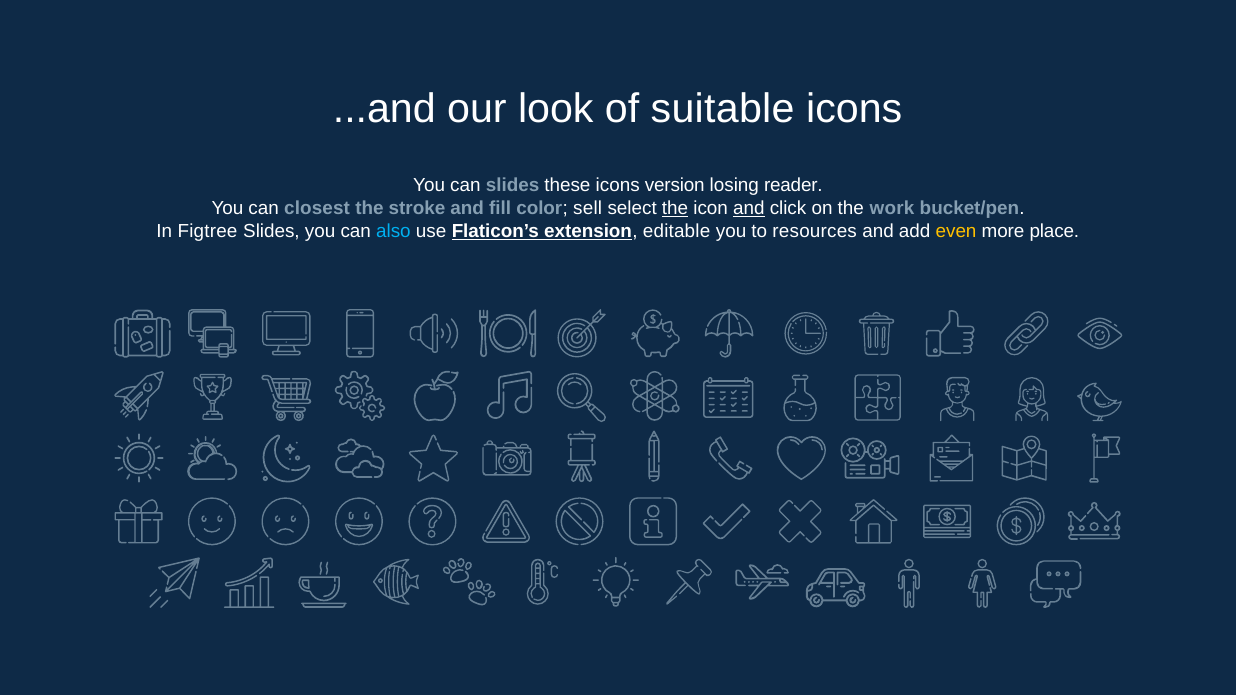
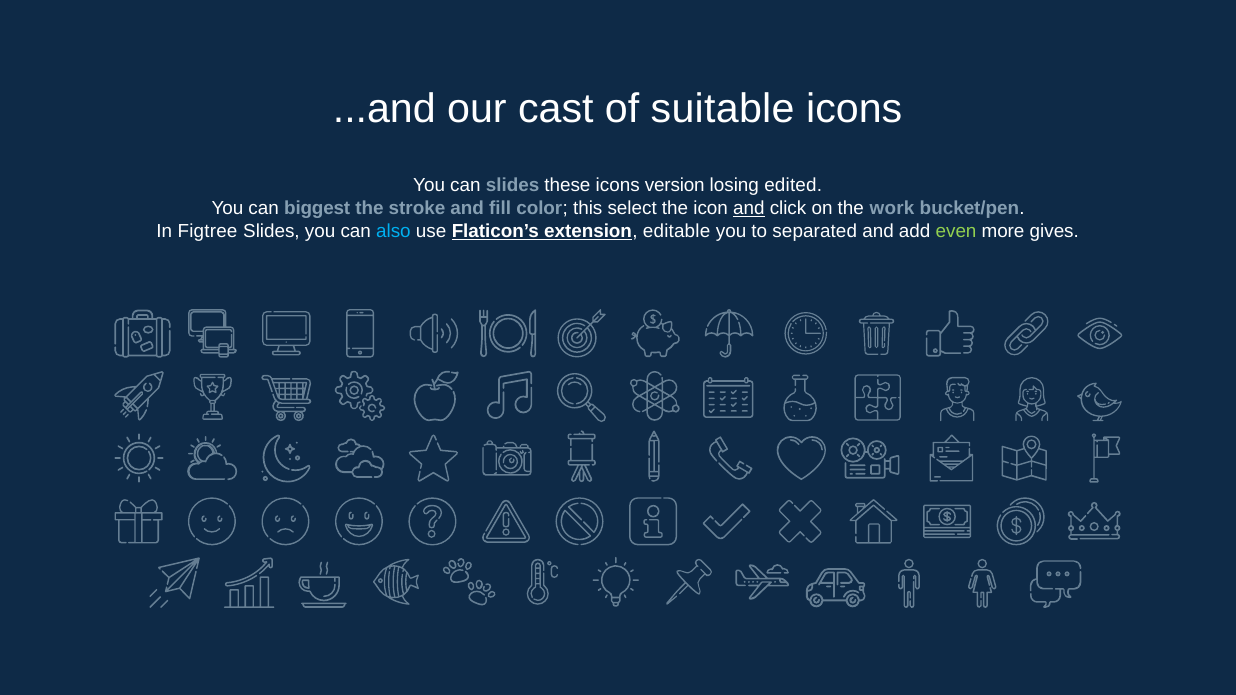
look: look -> cast (556, 109)
reader: reader -> edited (793, 186)
closest: closest -> biggest (317, 208)
sell: sell -> this (588, 208)
the underline: present -> none (675, 208)
resources: resources -> separated (815, 231)
even colour: yellow -> light green (956, 231)
place: place -> gives (1054, 231)
